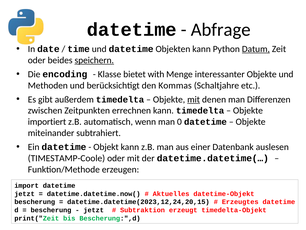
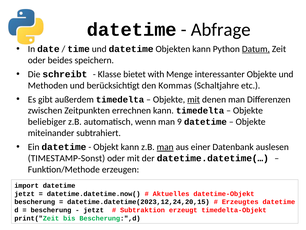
speichern underline: present -> none (94, 60)
encoding: encoding -> schreibt (65, 74)
importiert: importiert -> beliebiger (47, 122)
0: 0 -> 9 (179, 122)
man underline: none -> present (165, 147)
TIMESTAMP-Coole: TIMESTAMP-Coole -> TIMESTAMP-Sonst (66, 158)
